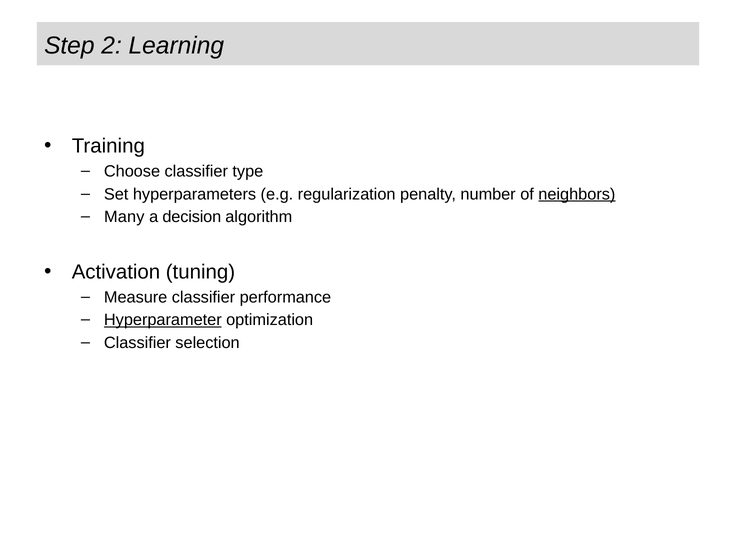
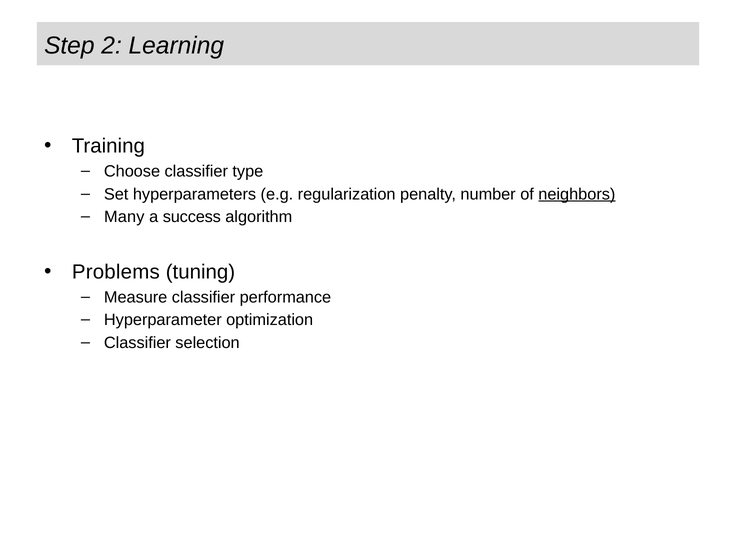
decision: decision -> success (192, 217)
Activation: Activation -> Problems (116, 272)
Hyperparameter underline: present -> none (163, 320)
